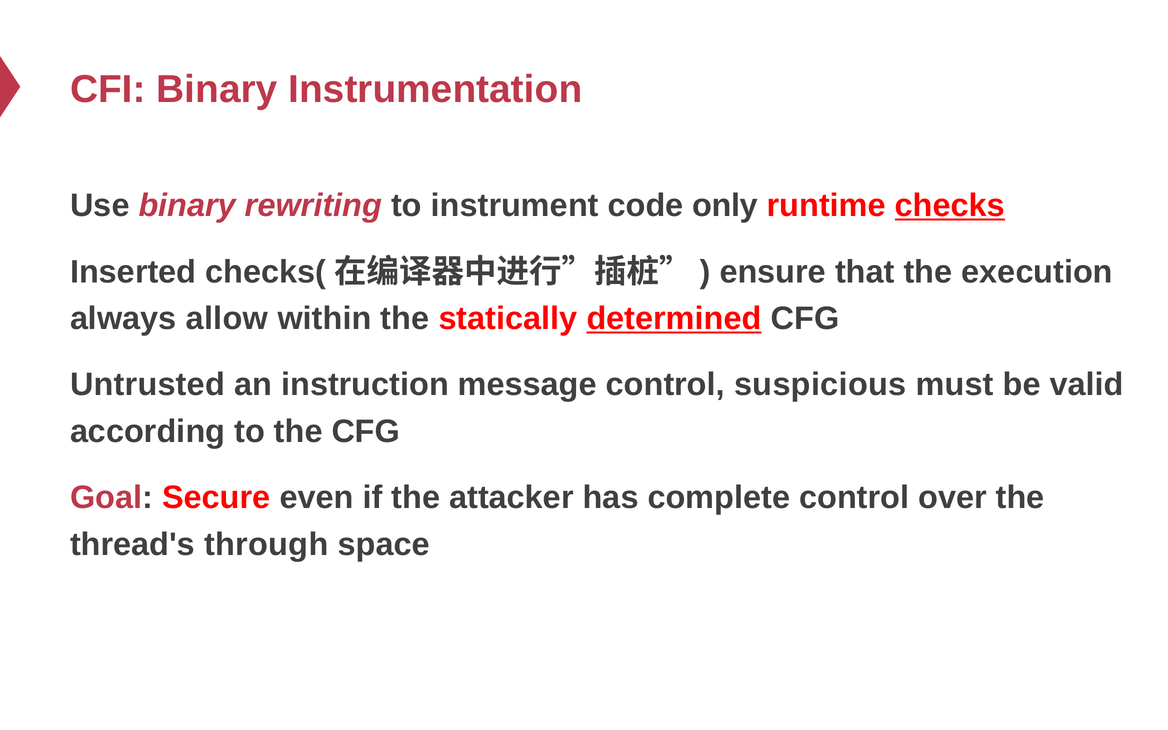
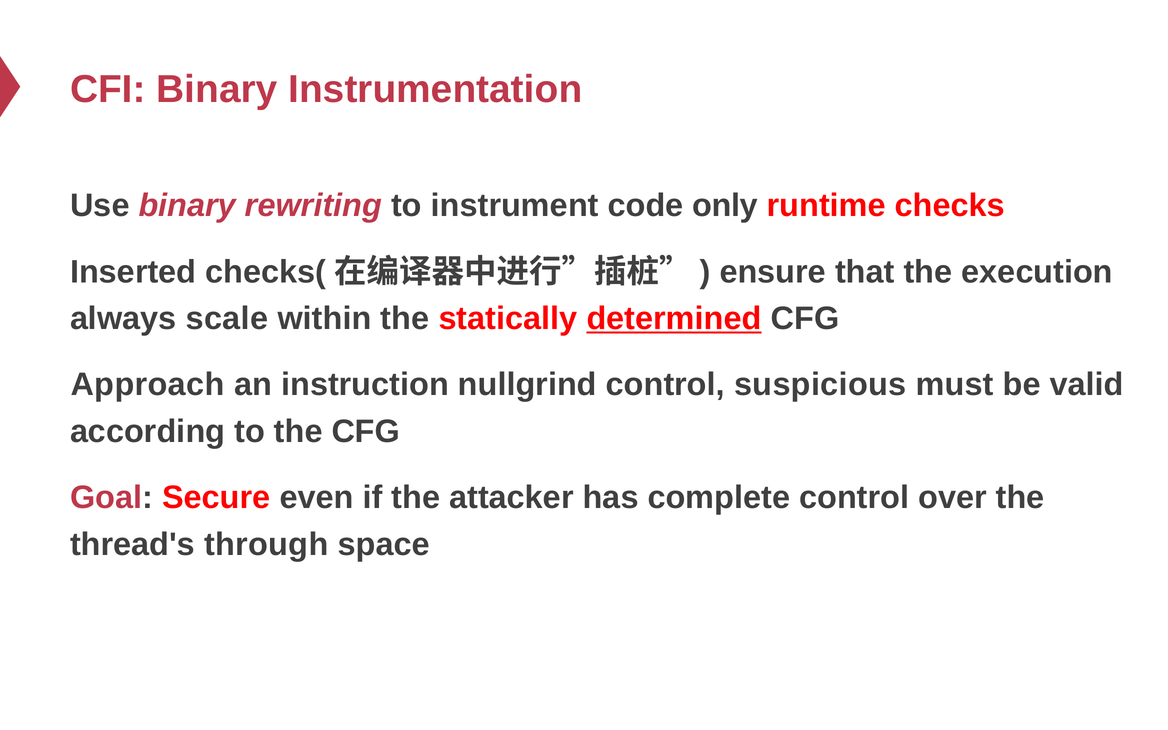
checks underline: present -> none (950, 206)
allow: allow -> scale (227, 319)
Untrusted: Untrusted -> Approach (148, 385)
message: message -> nullgrind (527, 385)
